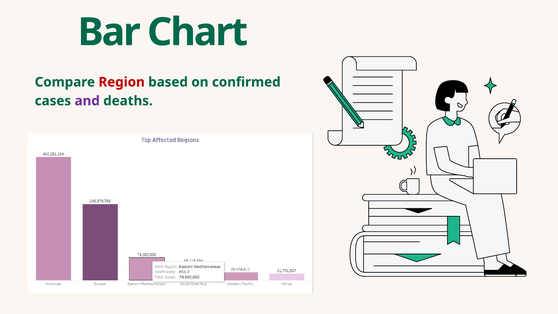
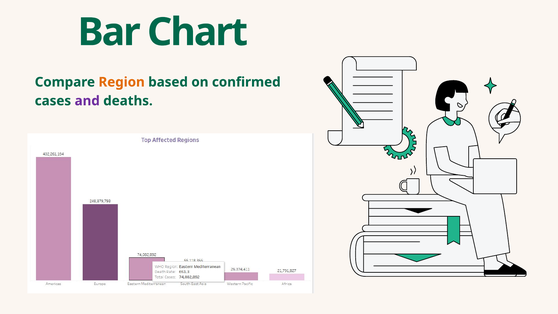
Region colour: red -> orange (122, 82)
